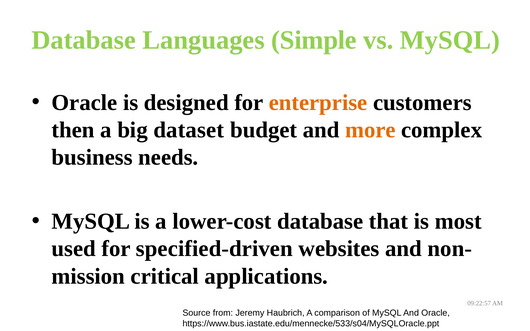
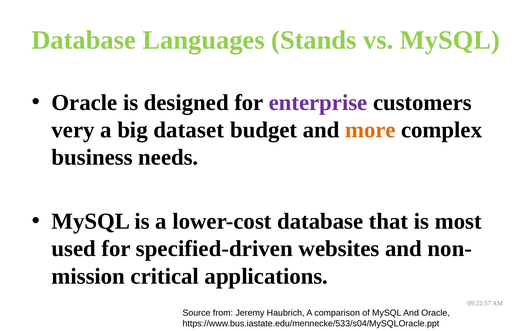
Simple: Simple -> Stands (314, 40)
enterprise colour: orange -> purple (318, 103)
then: then -> very (73, 130)
